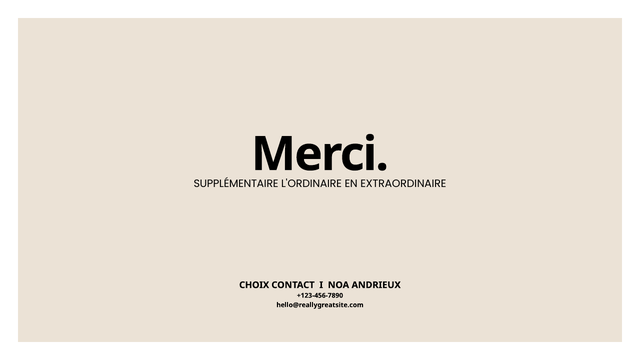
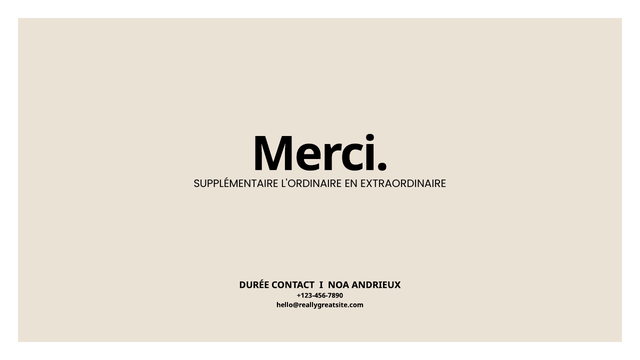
CHOIX: CHOIX -> DURÉE (254, 285)
